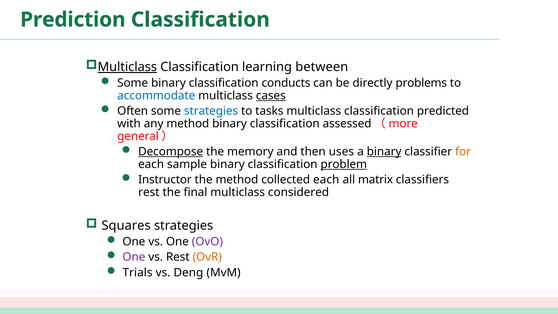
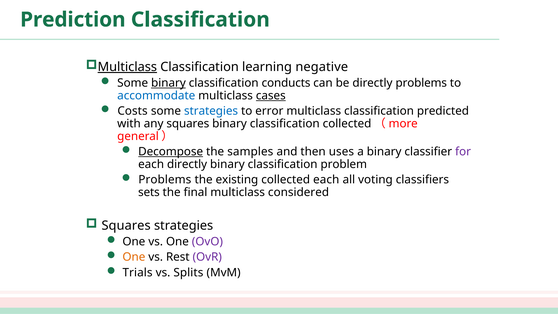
between: between -> negative (322, 67)
binary underline: none -> present (168, 83)
Often: Often -> Costs (133, 111)
tasks: tasks -> error (269, 111)
any method: method -> squares (188, 124)
classification assessed: assessed -> collected (347, 124)
memory: memory -> samples (250, 152)
binary underline: present -> none (384, 152)
for colour: orange -> purple (463, 152)
each sample: sample -> directly (187, 164)
problem underline: present -> none (344, 164)
Instructor: Instructor -> Problems (165, 180)
the method: method -> existing (237, 180)
matrix: matrix -> voting (375, 180)
rest: rest -> sets (149, 192)
One colour: purple -> orange (134, 257)
OvR colour: orange -> purple (207, 257)
Deng: Deng -> Splits (188, 273)
